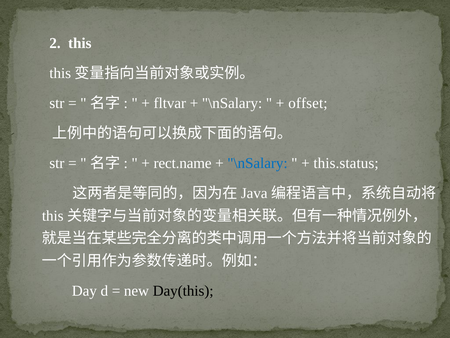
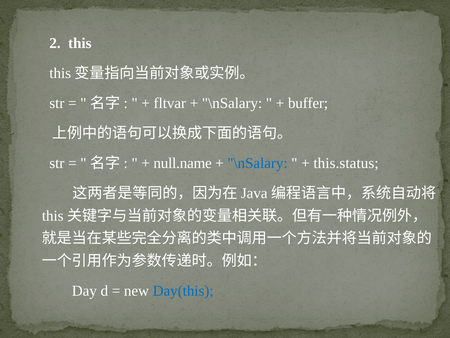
offset: offset -> buffer (308, 103)
rect.name: rect.name -> null.name (183, 163)
Day(this colour: black -> blue (183, 290)
